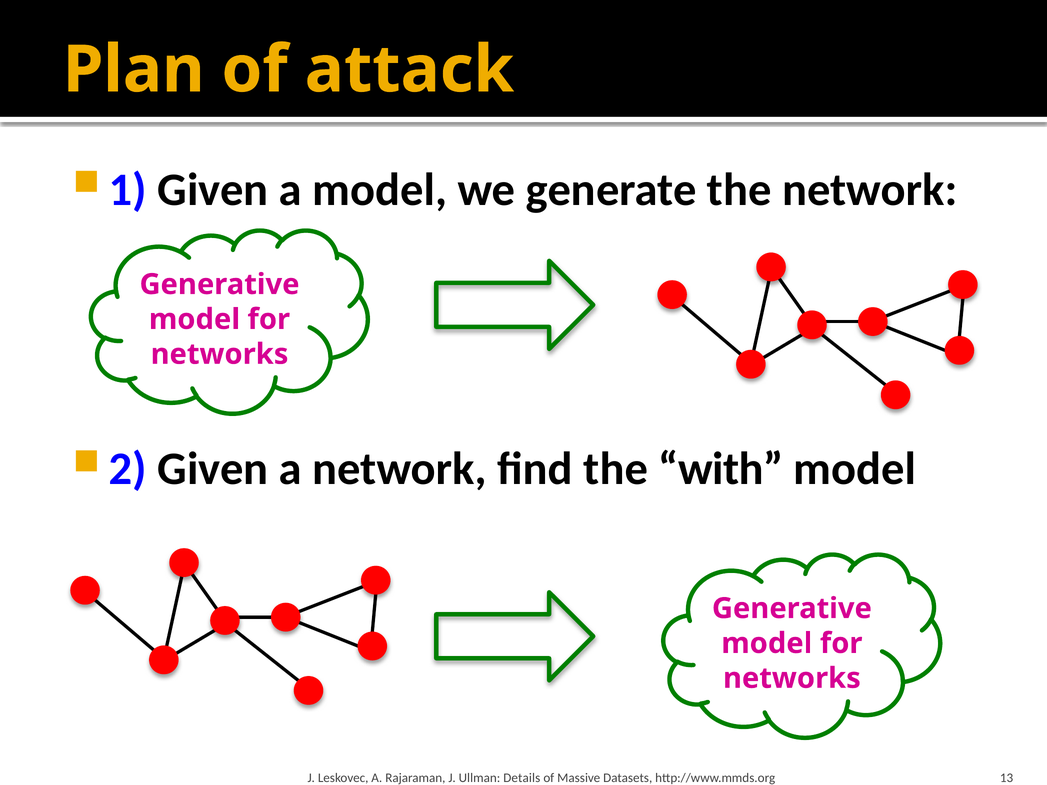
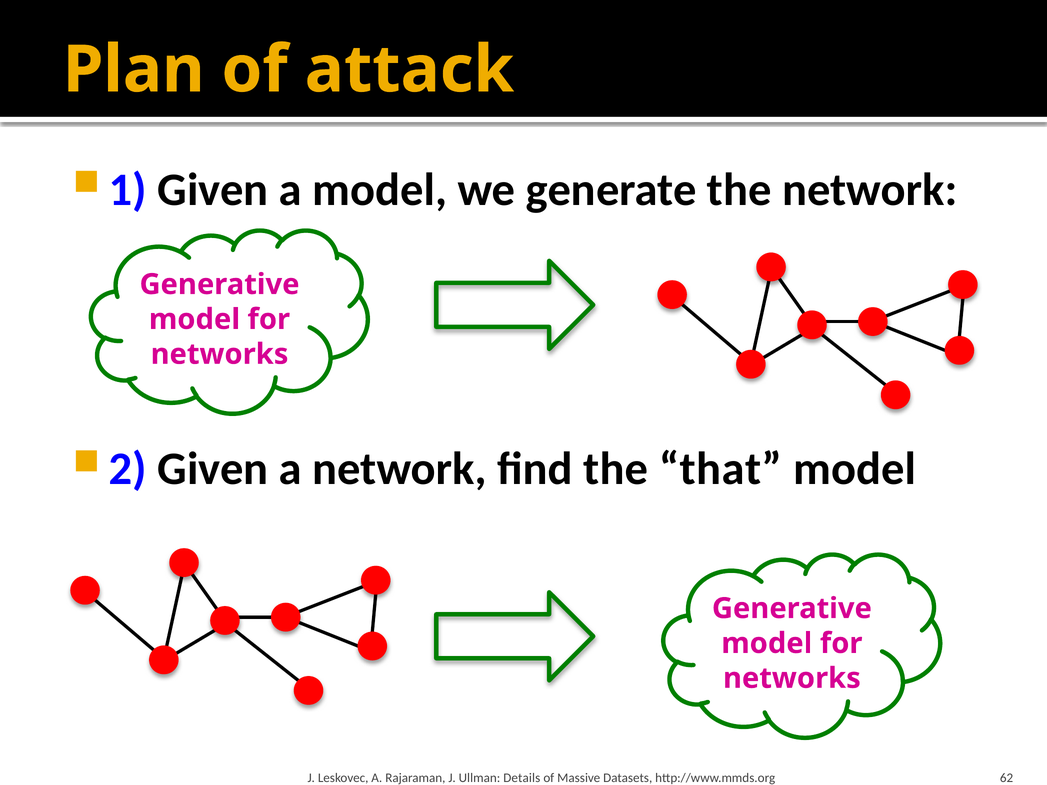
with: with -> that (720, 469)
13: 13 -> 62 (1007, 778)
